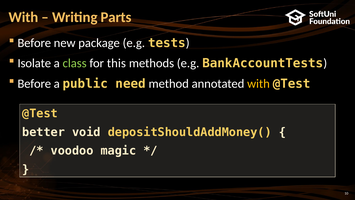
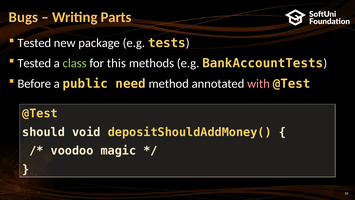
With: With -> Bugs (23, 17)
Before: Before -> Tested (34, 43)
Isolate: Isolate -> Tested (34, 63)
with colour: yellow -> pink (258, 83)
better: better -> should (44, 132)
